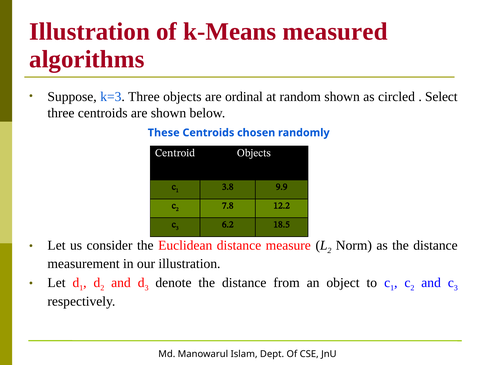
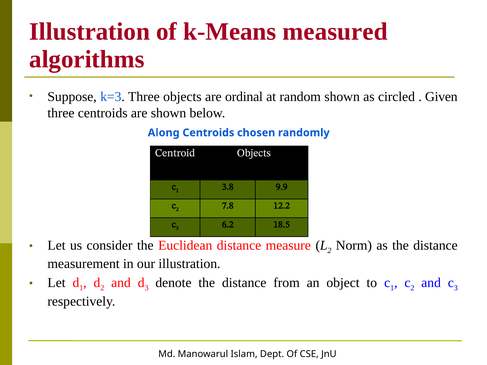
Select: Select -> Given (441, 97)
These: These -> Along (164, 133)
